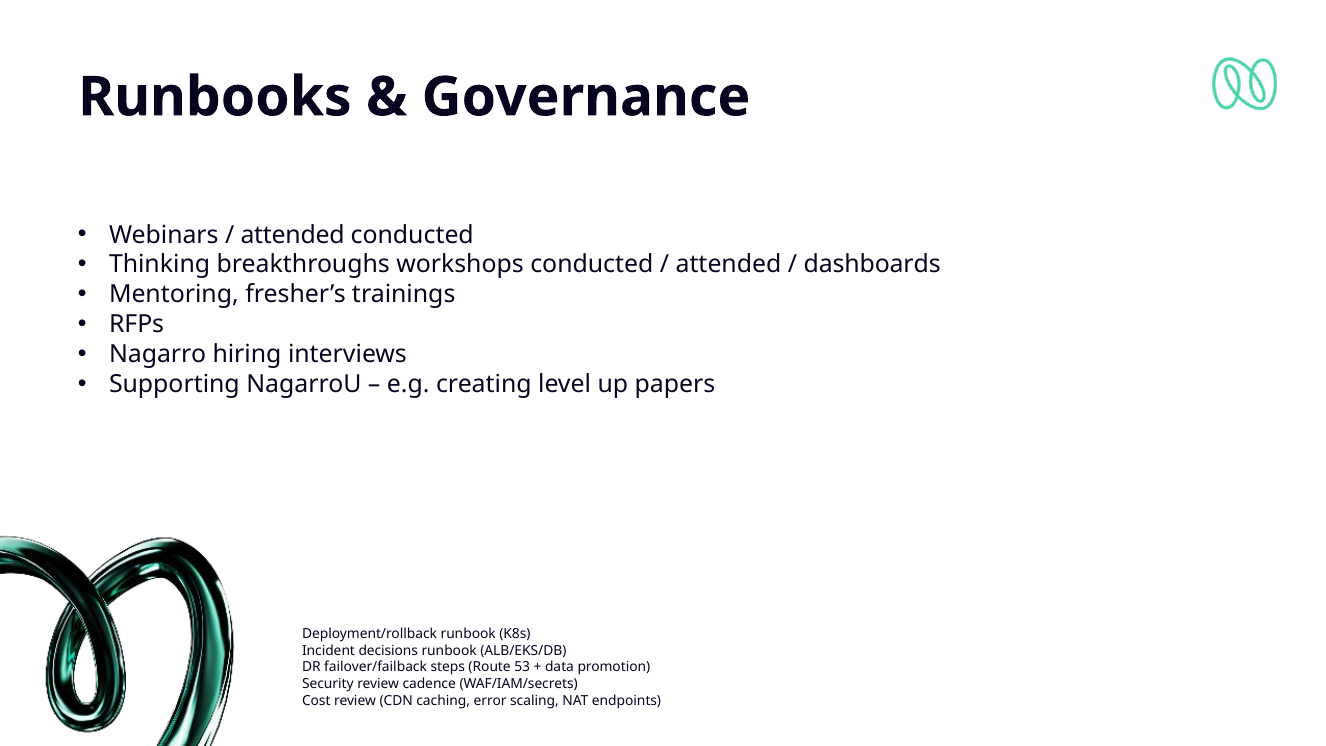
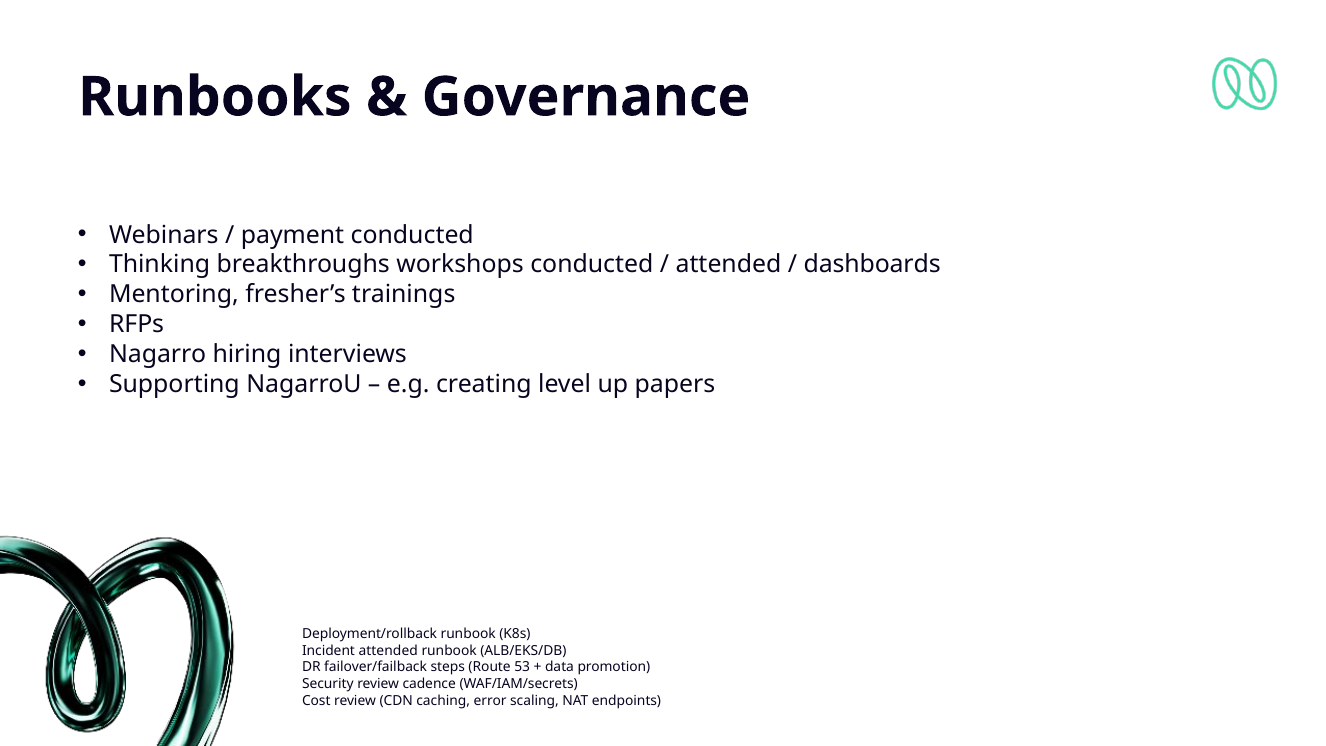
attended: attended -> payment (293, 235)
Incident decisions: decisions -> attended (388, 651)
